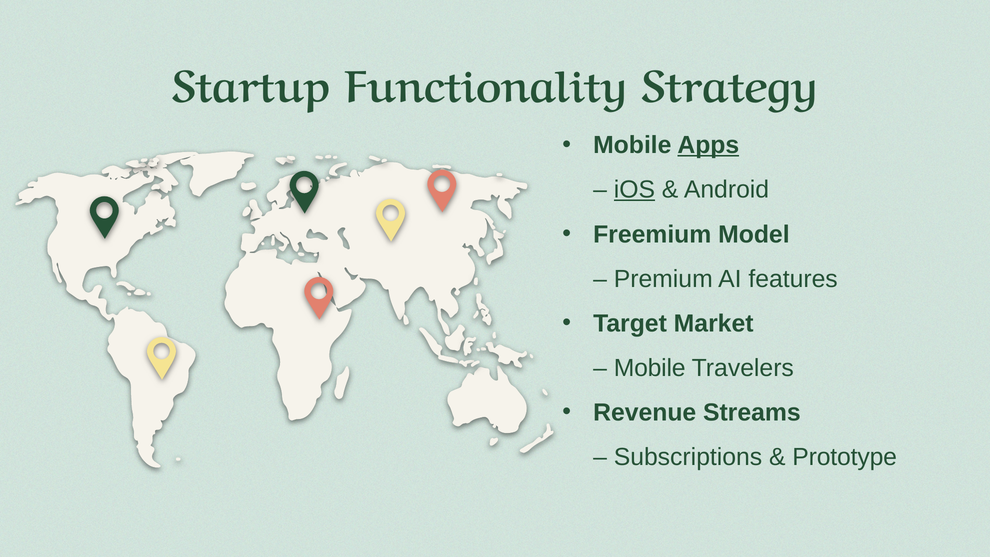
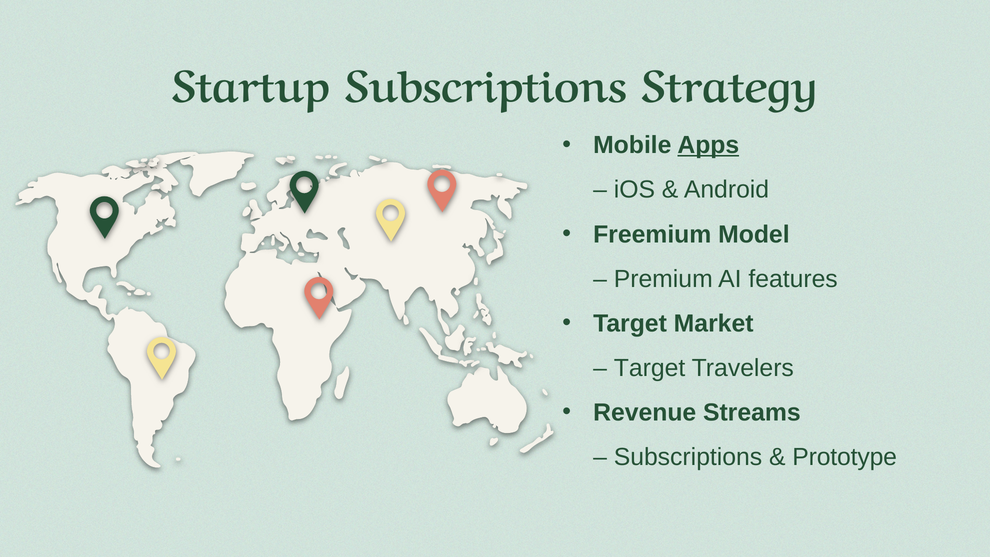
Startup Functionality: Functionality -> Subscriptions (486, 88)
iOS underline: present -> none (634, 190)
Mobile: Mobile -> Target (650, 368)
